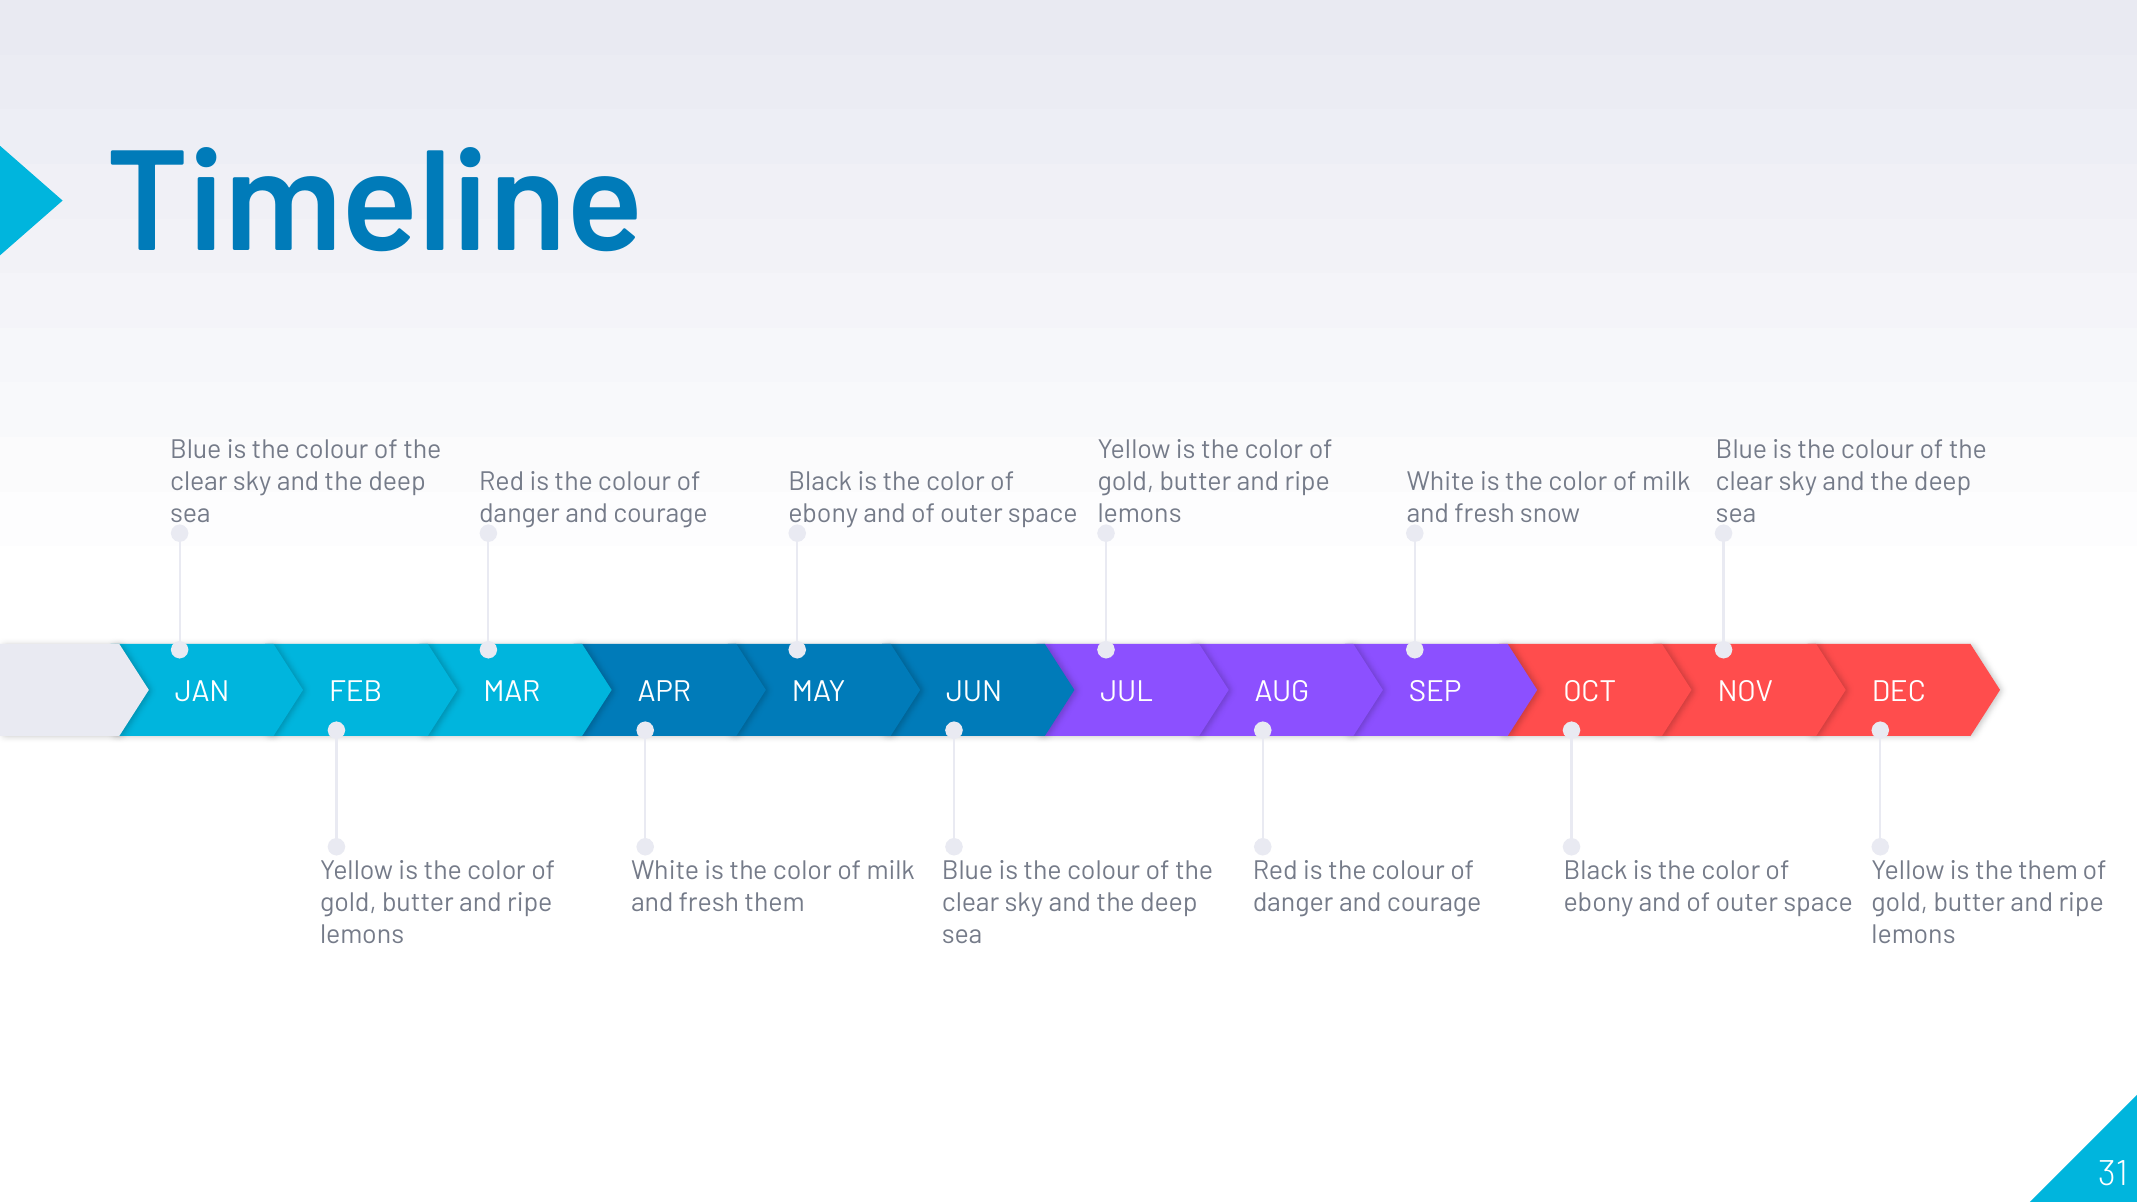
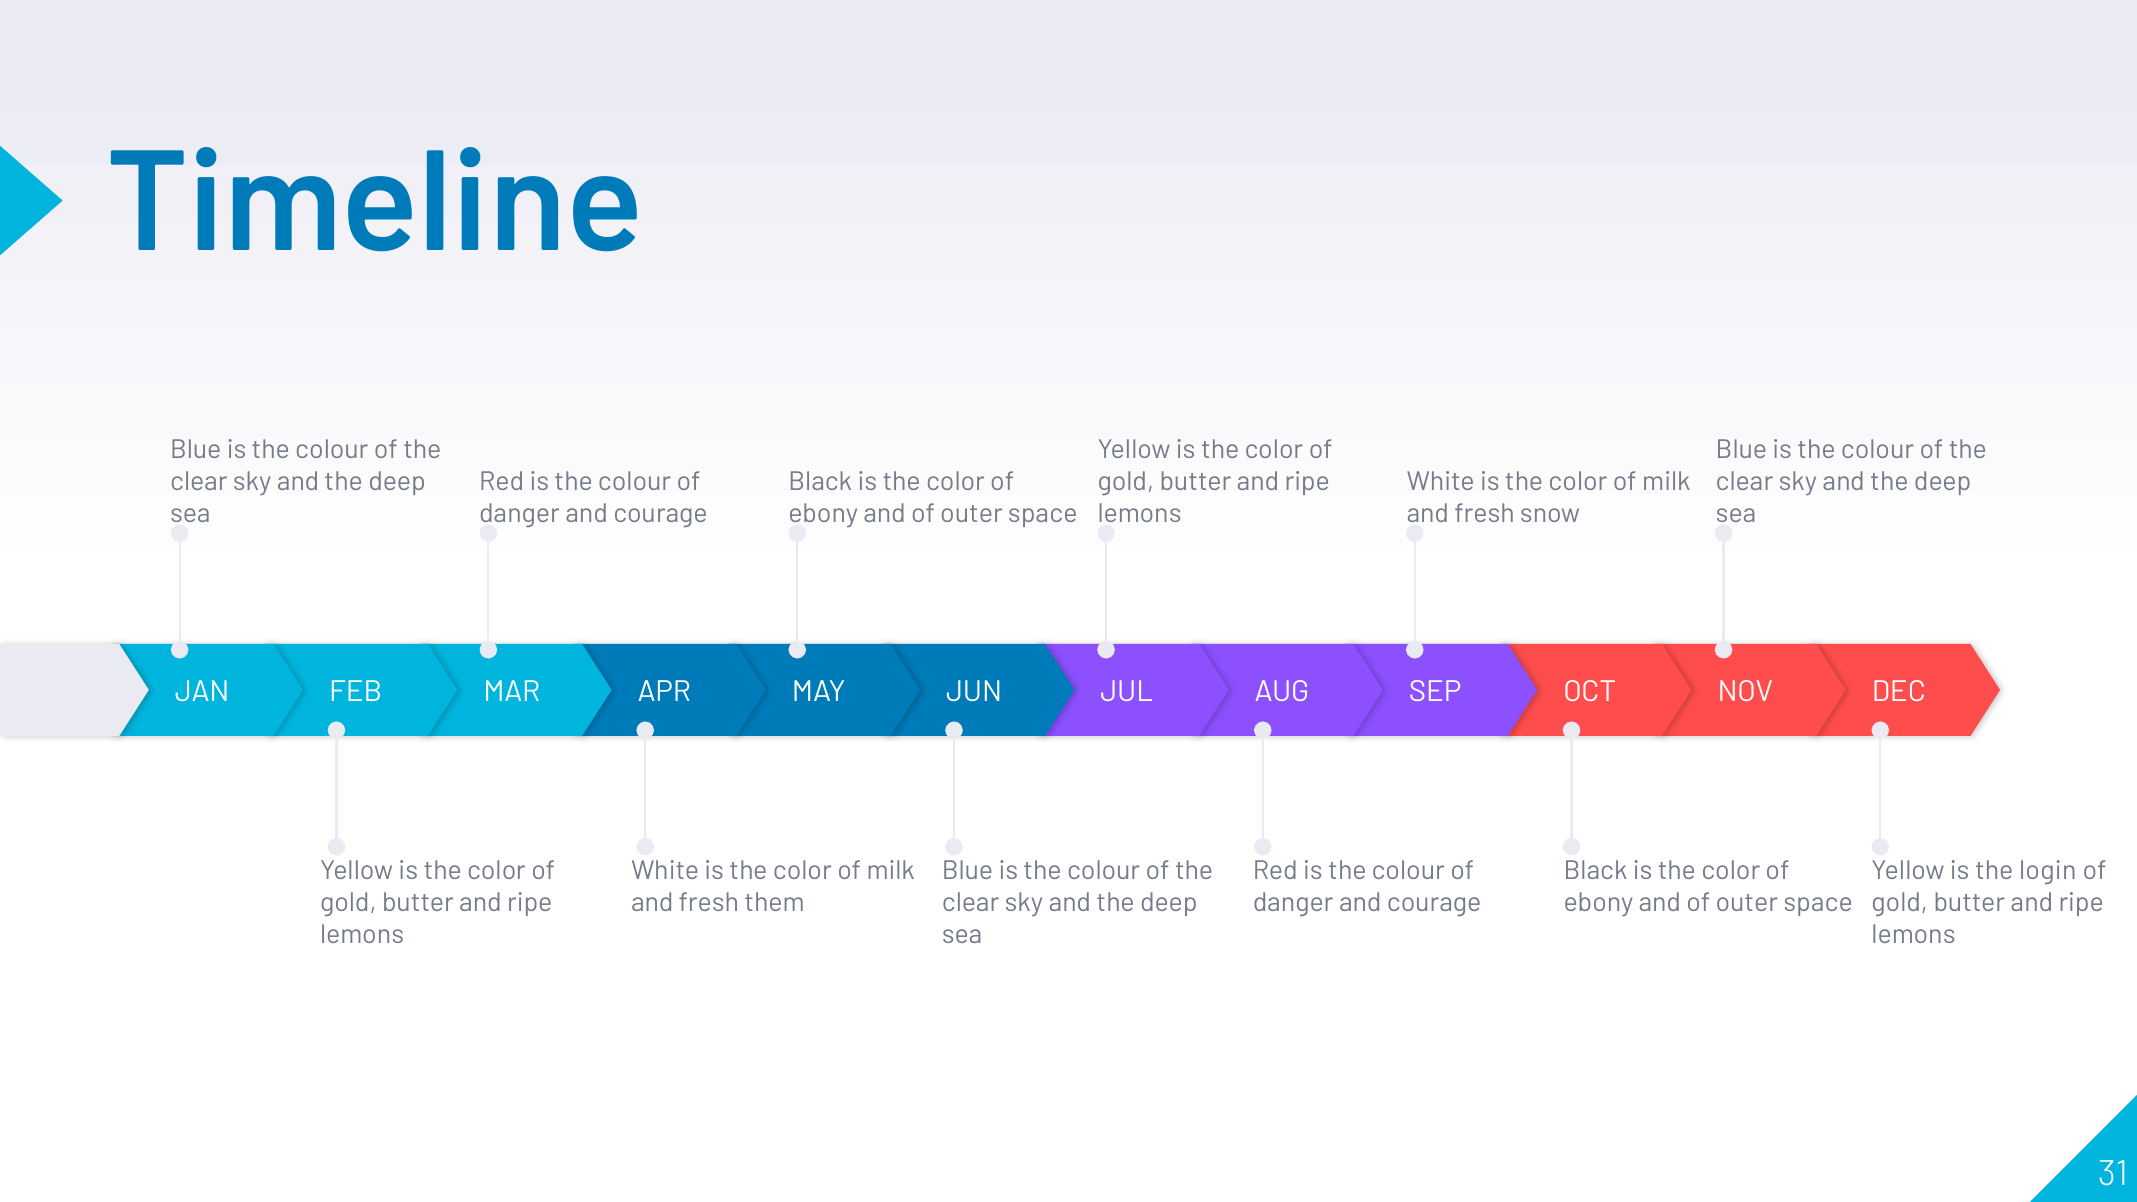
the them: them -> login (2048, 870)
